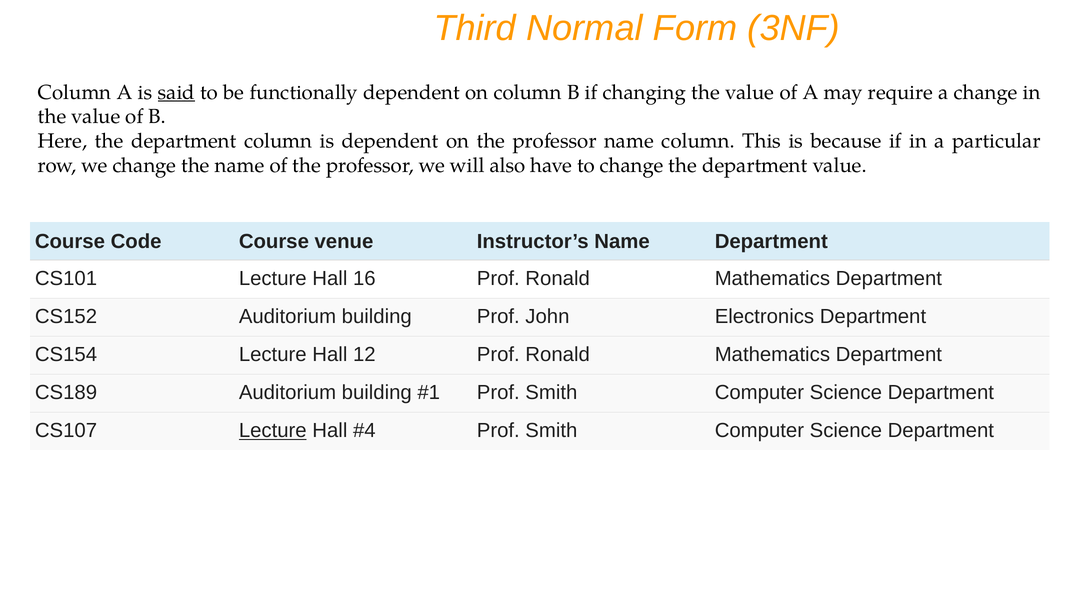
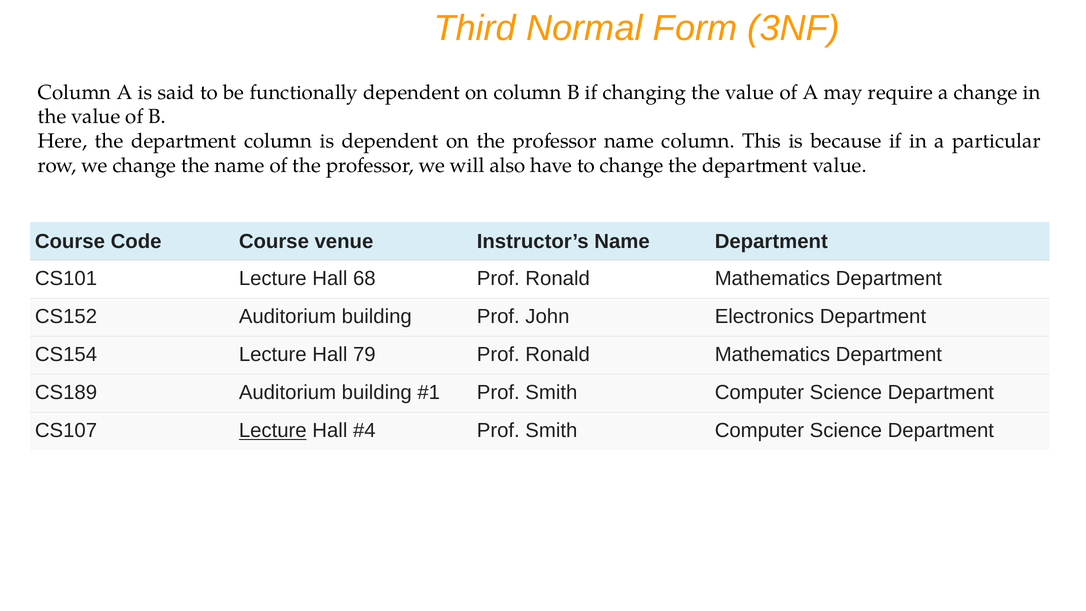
said underline: present -> none (176, 92)
16: 16 -> 68 (364, 279)
12: 12 -> 79 (364, 355)
